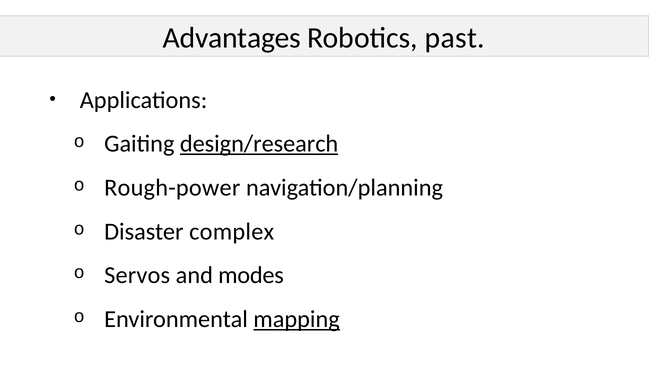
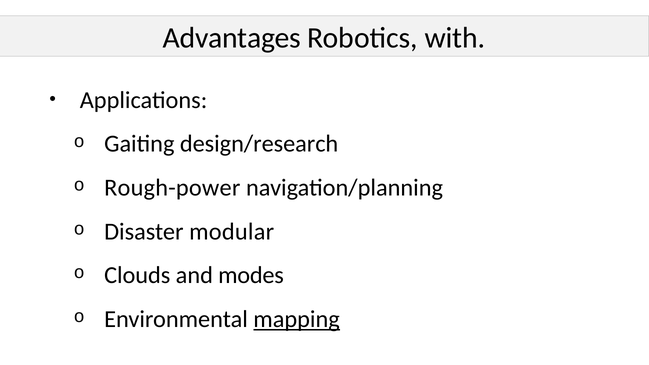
past: past -> with (455, 38)
design/research underline: present -> none (259, 144)
complex: complex -> modular (232, 232)
Servos: Servos -> Clouds (137, 275)
